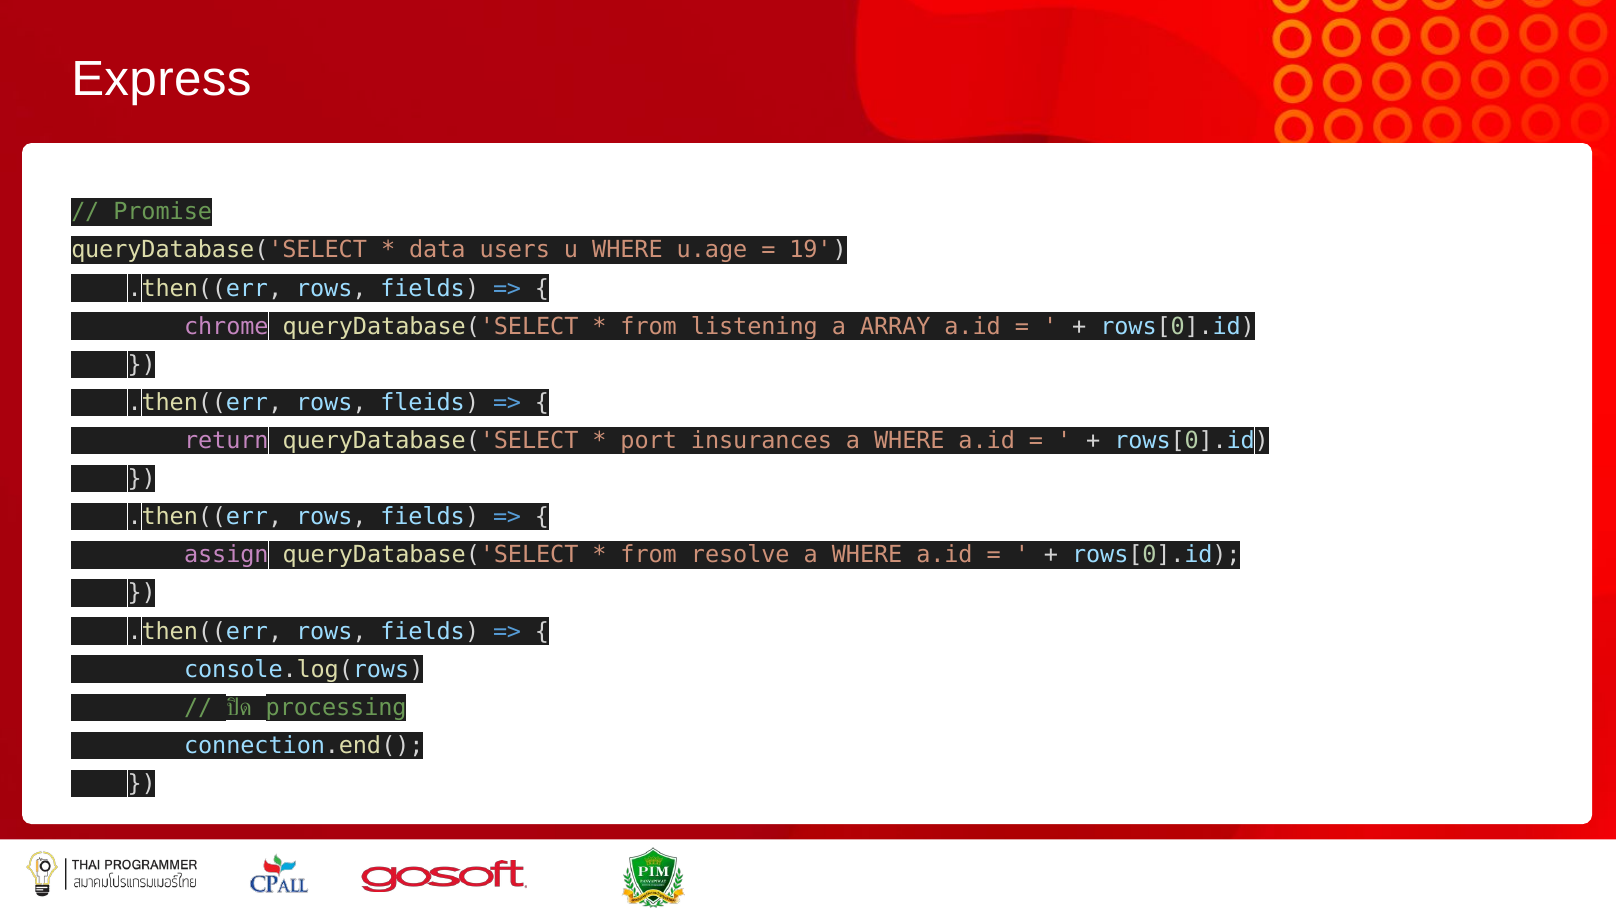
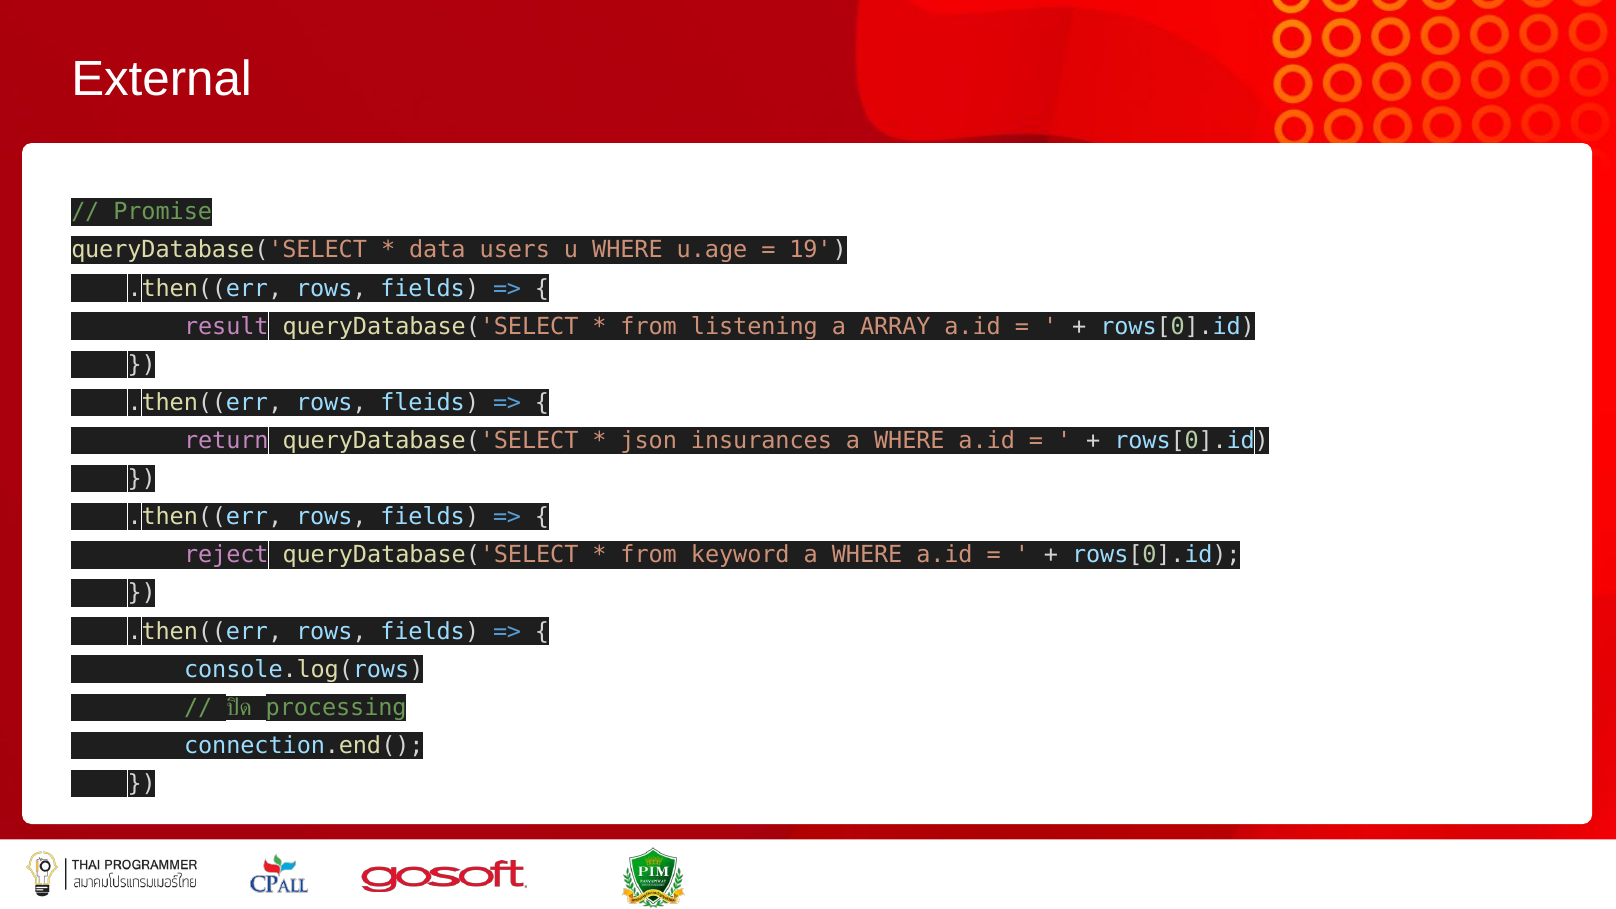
Express: Express -> External (162, 79)
chrome: chrome -> result (226, 326)
port: port -> json (649, 441)
assign: assign -> reject (226, 555)
resolve: resolve -> keyword (740, 555)
